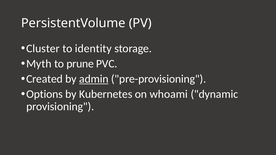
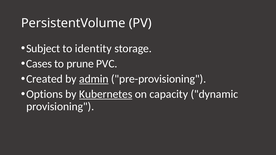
Cluster: Cluster -> Subject (43, 48)
Myth: Myth -> Cases (39, 64)
Kubernetes underline: none -> present (106, 94)
whoami: whoami -> capacity (169, 94)
